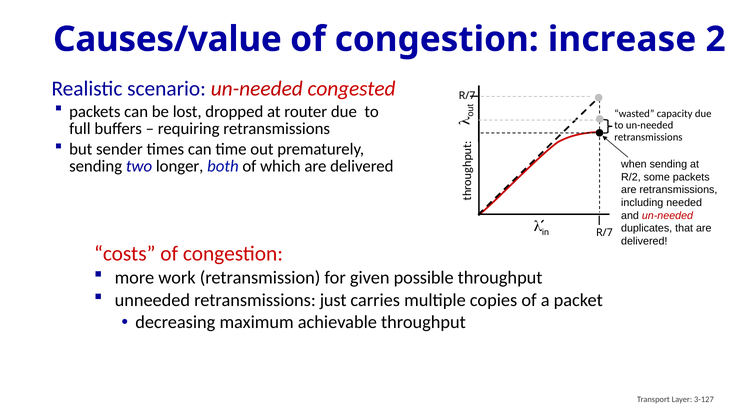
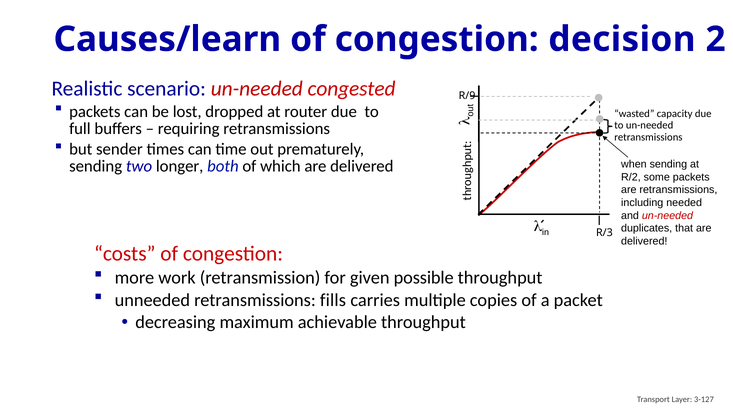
Causes/value: Causes/value -> Causes/learn (167, 39)
increase: increase -> decision (622, 39)
R/7: R/7 -> R/9 (467, 95)
R/7: R/7 -> R/3 (604, 232)
just: just -> fills (333, 299)
